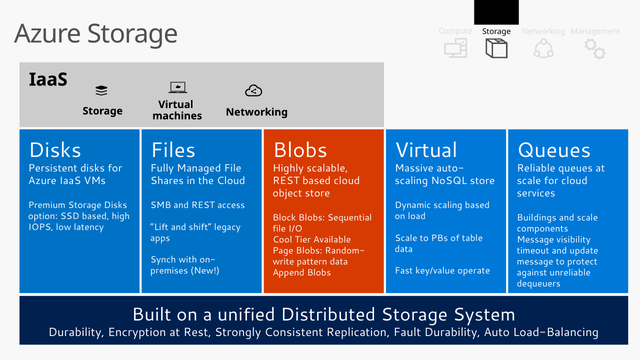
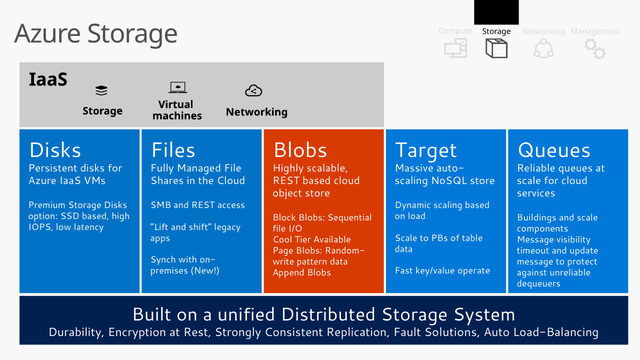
Virtual: Virtual -> Target (426, 150)
Fault Durability: Durability -> Solutions (452, 332)
